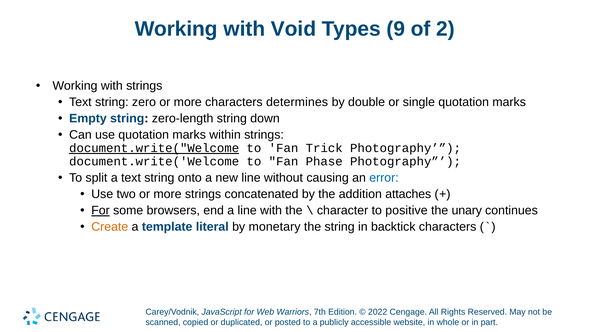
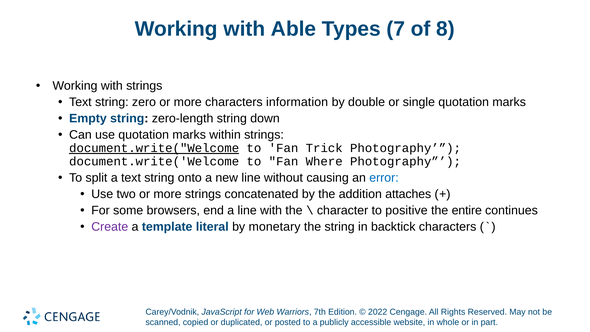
Void: Void -> Able (294, 29)
9: 9 -> 7 (396, 29)
2: 2 -> 8 (445, 29)
determines: determines -> information (297, 102)
Phase: Phase -> Where (324, 161)
For underline: present -> none (100, 210)
unary: unary -> entire (467, 210)
Create colour: orange -> purple (110, 227)
